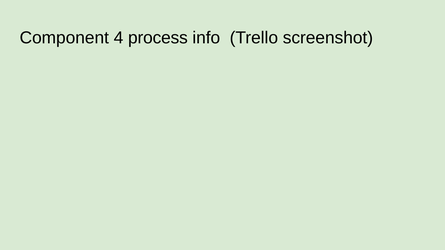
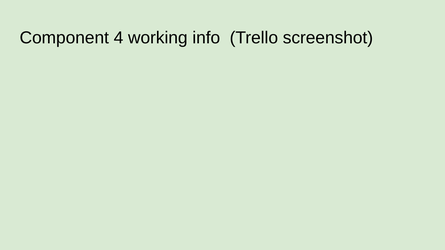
process: process -> working (158, 38)
